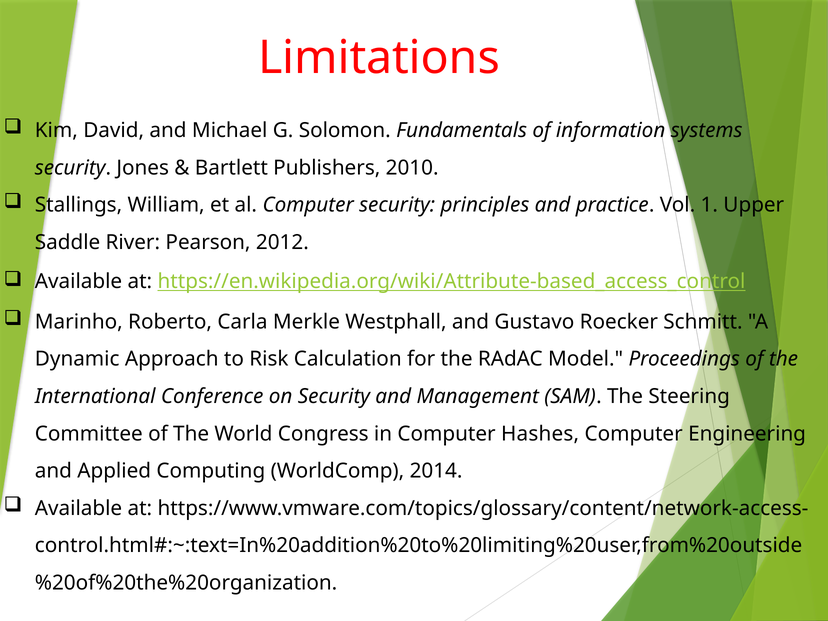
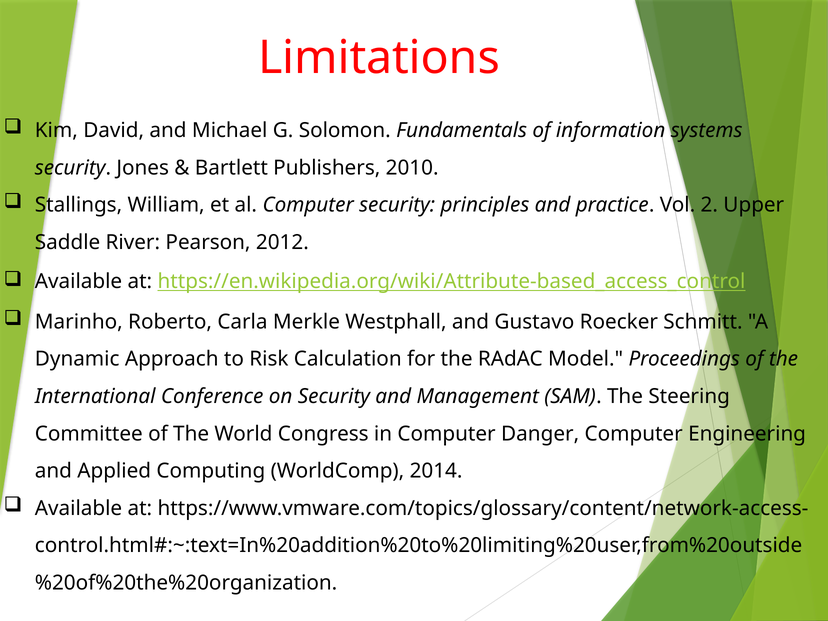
1: 1 -> 2 (709, 205)
Hashes: Hashes -> Danger (540, 434)
